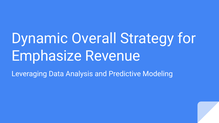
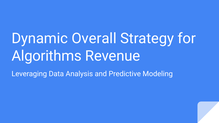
Emphasize: Emphasize -> Algorithms (47, 56)
